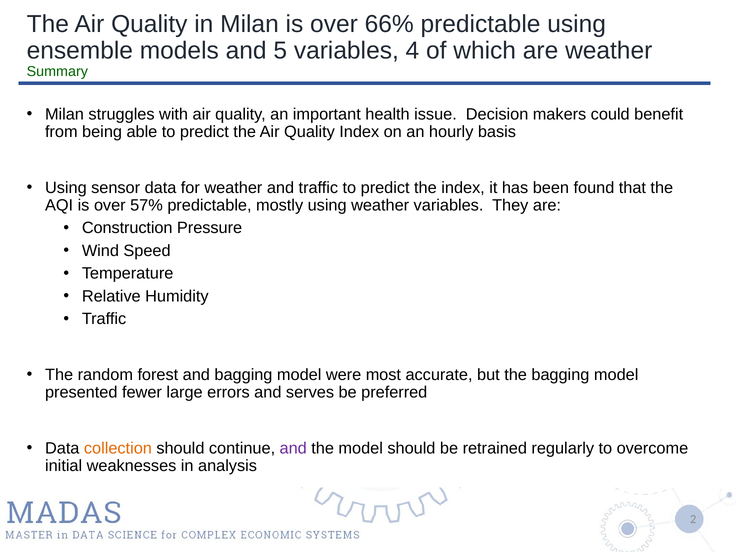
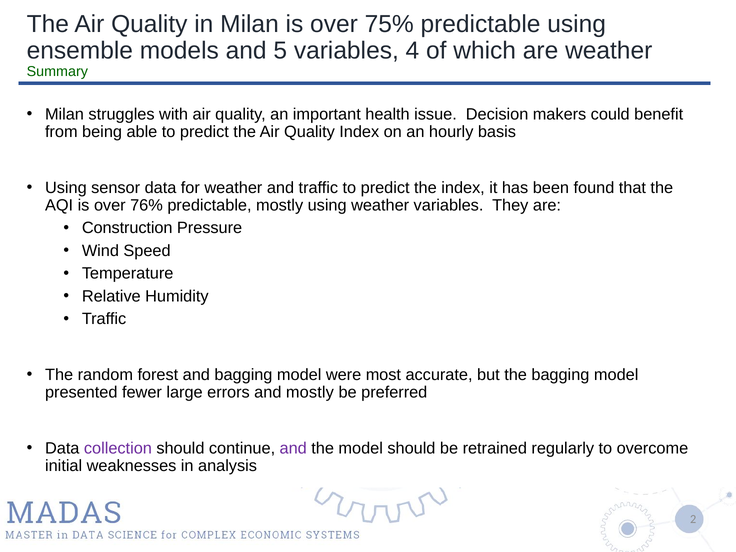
66%: 66% -> 75% (389, 24)
57%: 57% -> 76% (147, 205)
and serves: serves -> mostly (310, 392)
collection colour: orange -> purple (118, 448)
